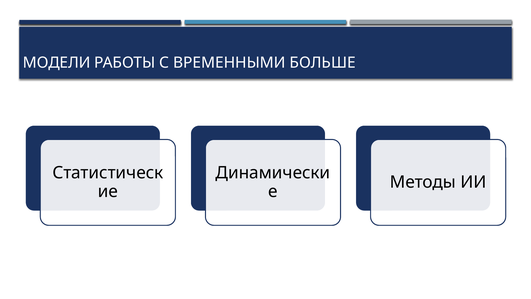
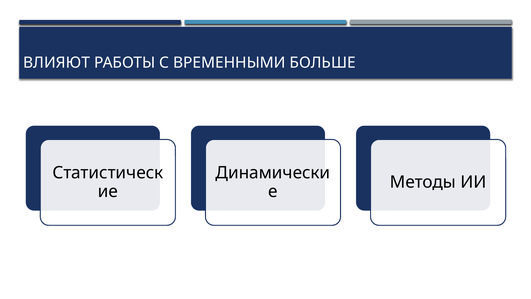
МОДЕЛИ: МОДЕЛИ -> ВЛИЯЮТ (57, 63)
